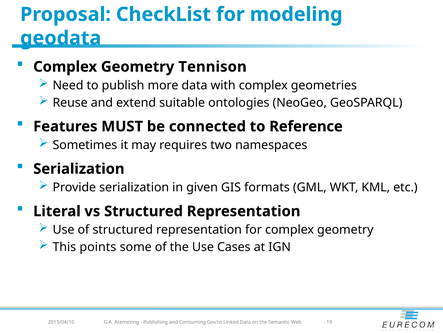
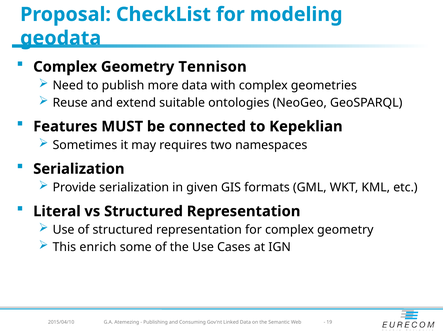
Reference: Reference -> Kepeklian (306, 126)
points: points -> enrich (98, 247)
